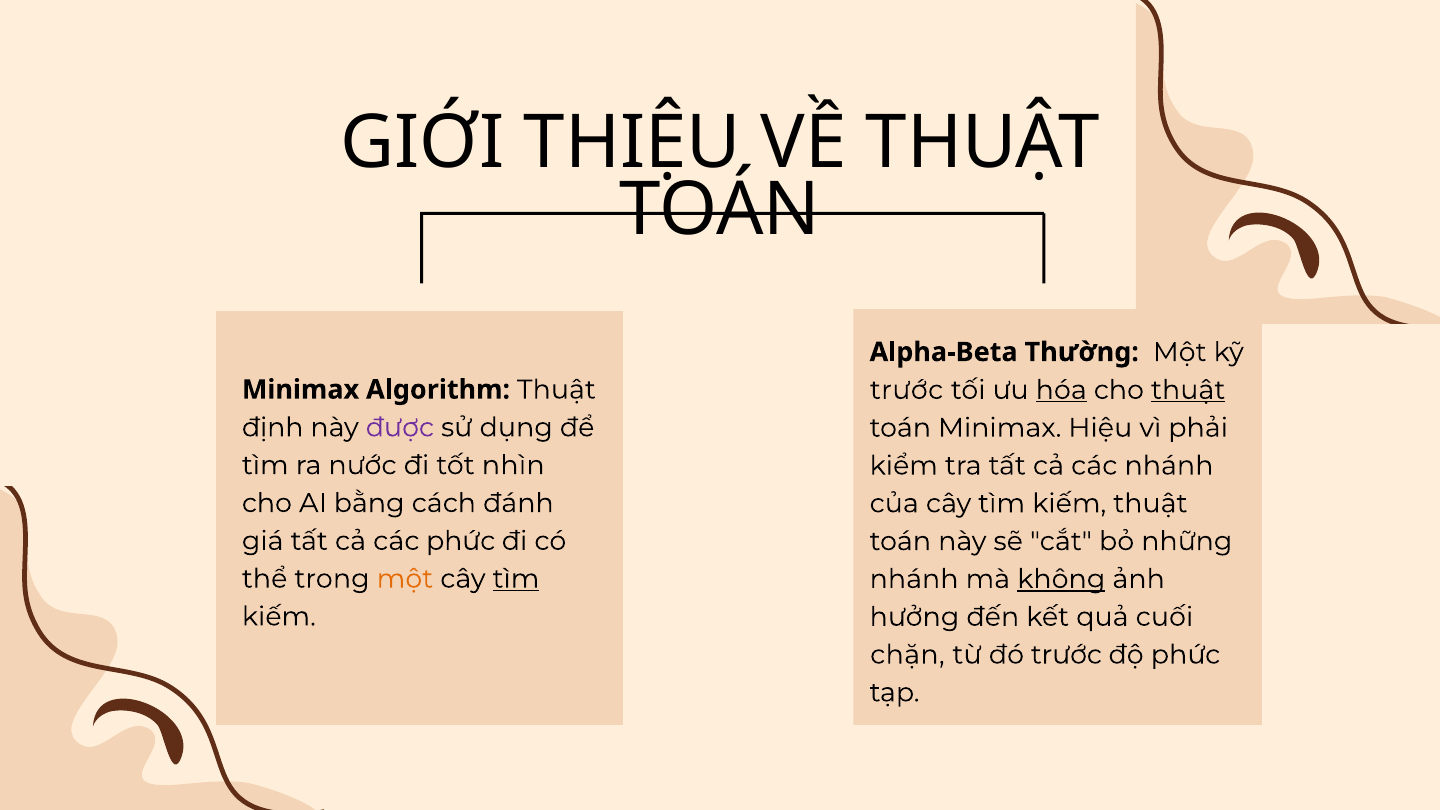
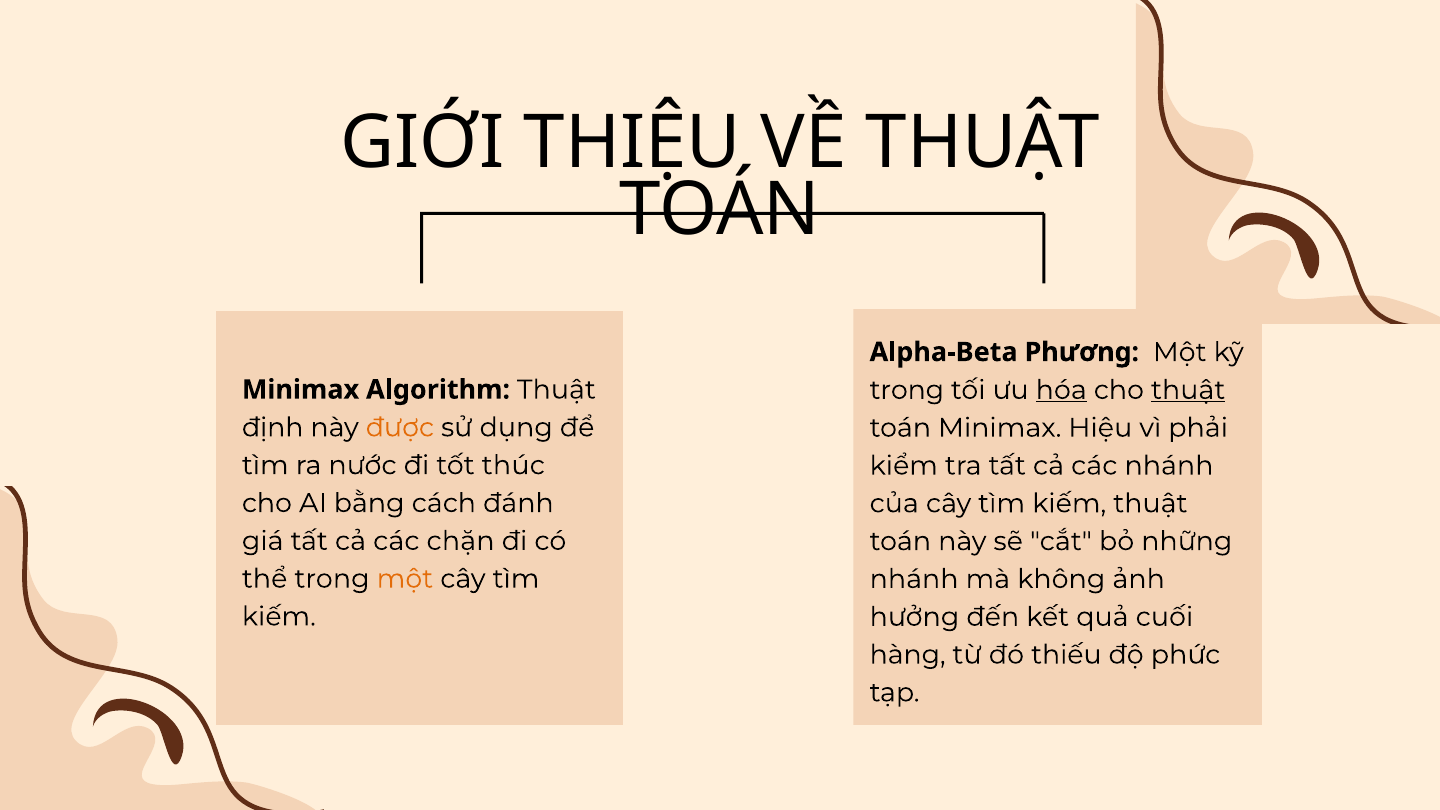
Thường: Thường -> Phương (1082, 352)
trước: trước -> trong (907, 390)
được colour: purple -> orange (400, 428)
nhìn: nhìn -> thúc (513, 465)
các phức: phức -> chặn (461, 541)
tìm underline: present -> none (516, 579)
không underline: present -> none (1061, 579)
chặn: chặn -> hàng (908, 655)
đó trước: trước -> thiếu (1066, 655)
